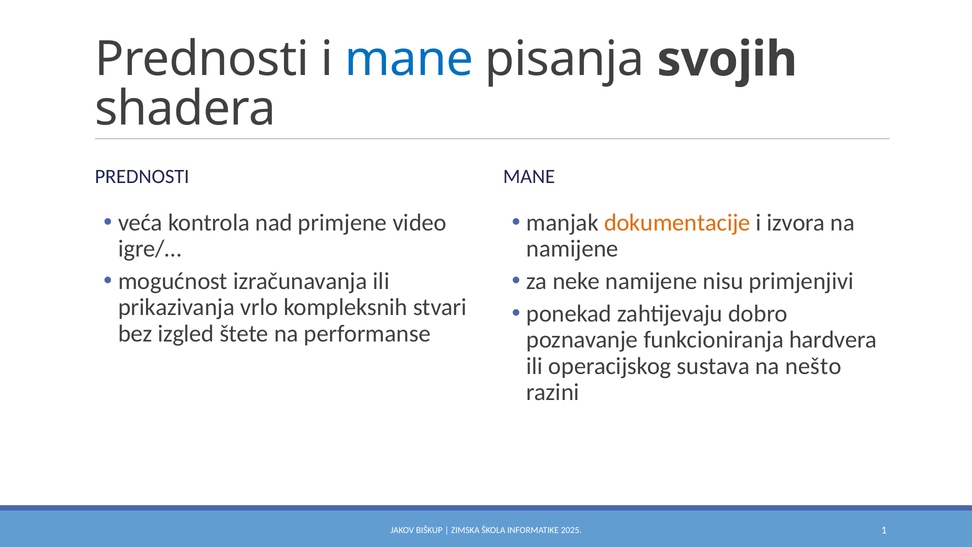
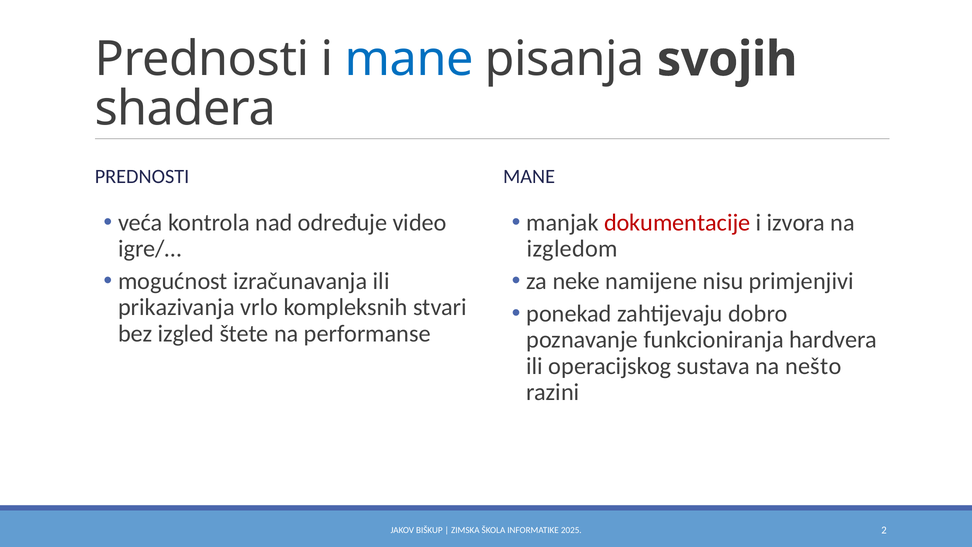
primjene: primjene -> određuje (343, 223)
dokumentacije colour: orange -> red (677, 223)
namijene: namijene -> izgledom (572, 249)
1: 1 -> 2 (884, 530)
